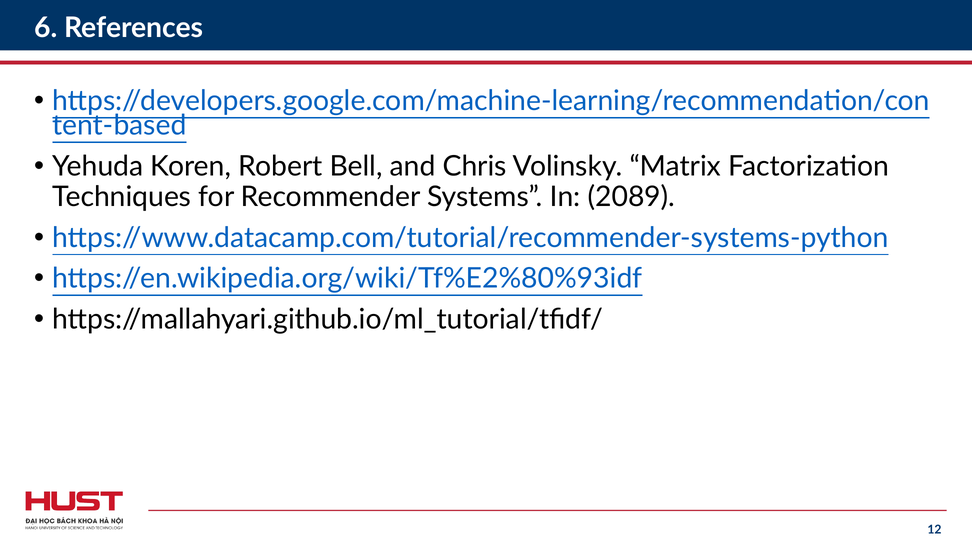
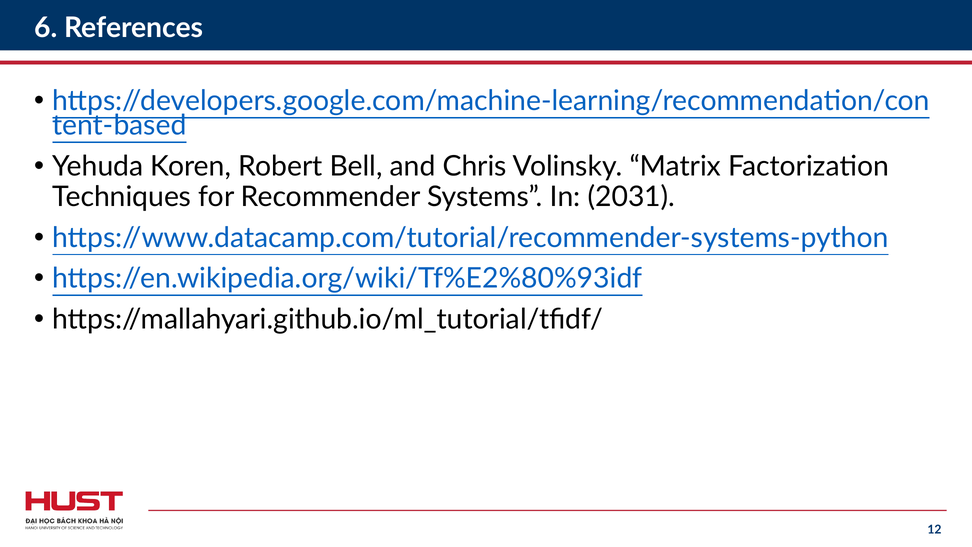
2089: 2089 -> 2031 (631, 197)
